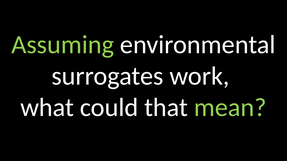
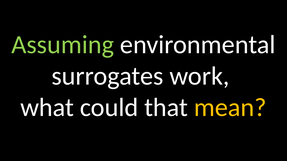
mean colour: light green -> yellow (230, 108)
